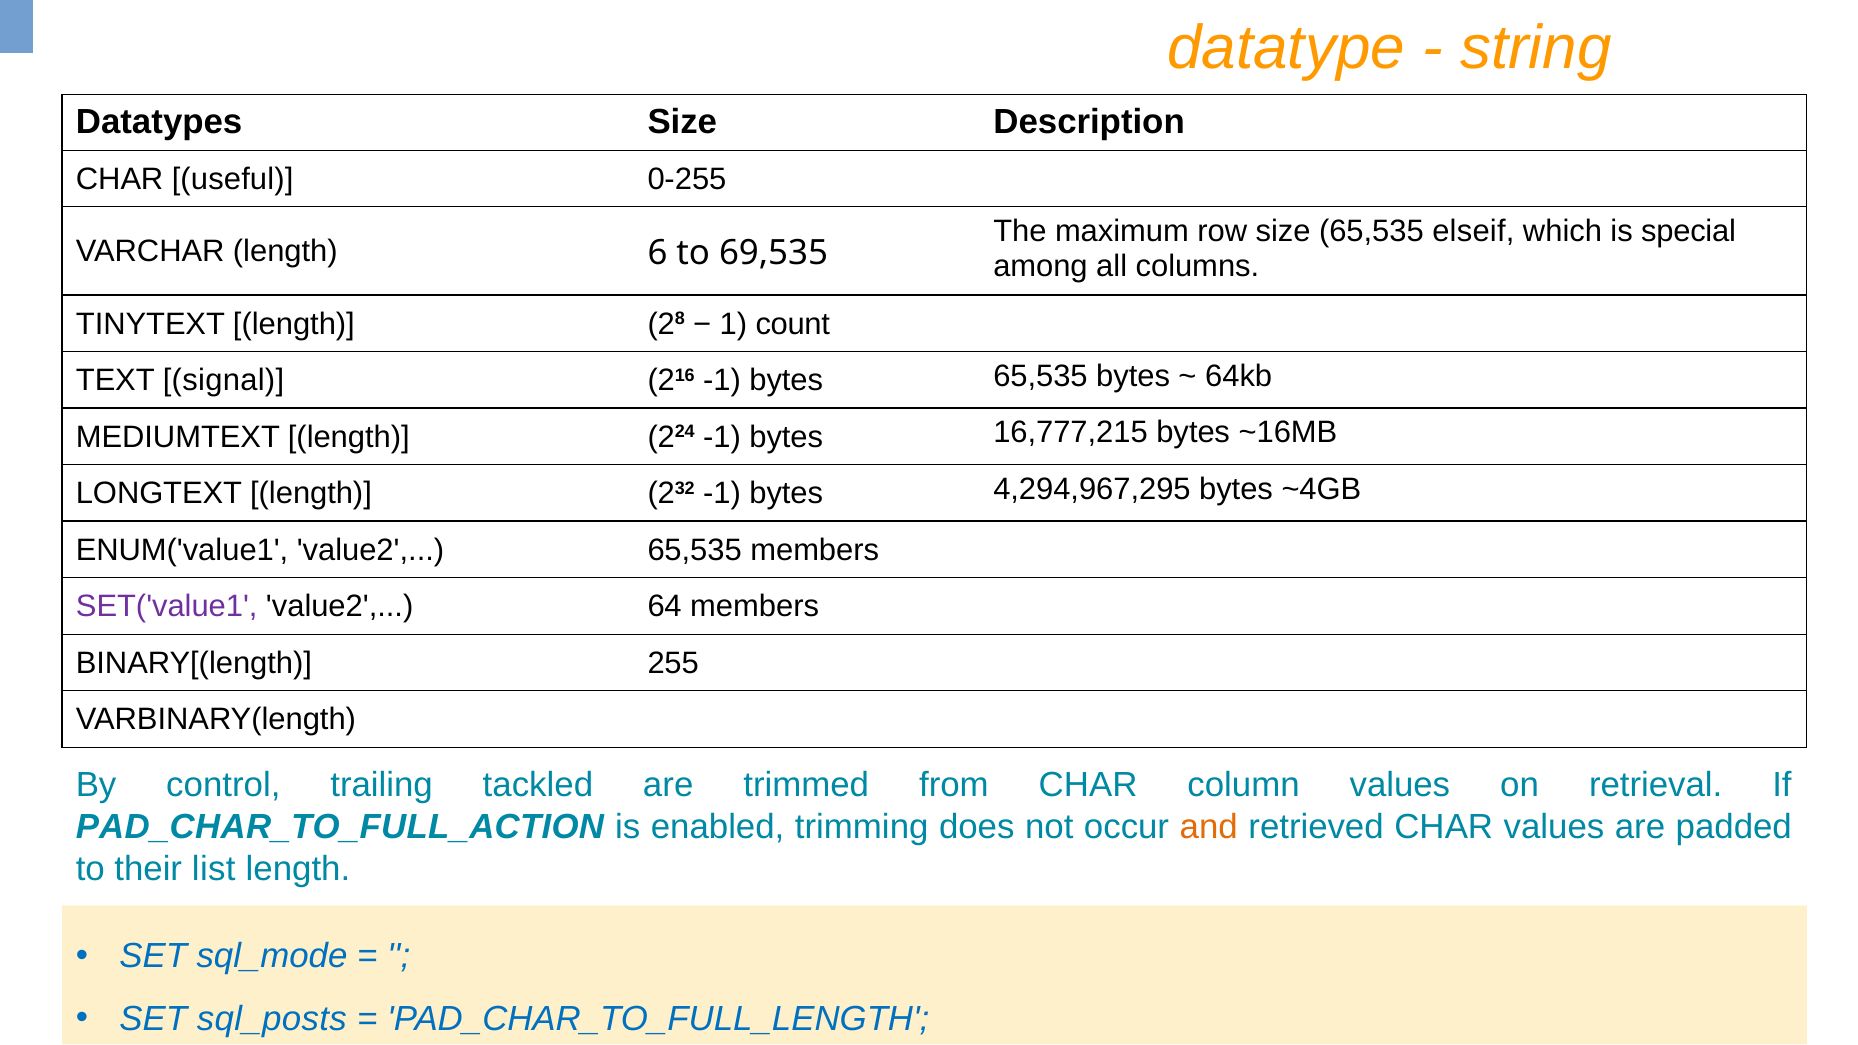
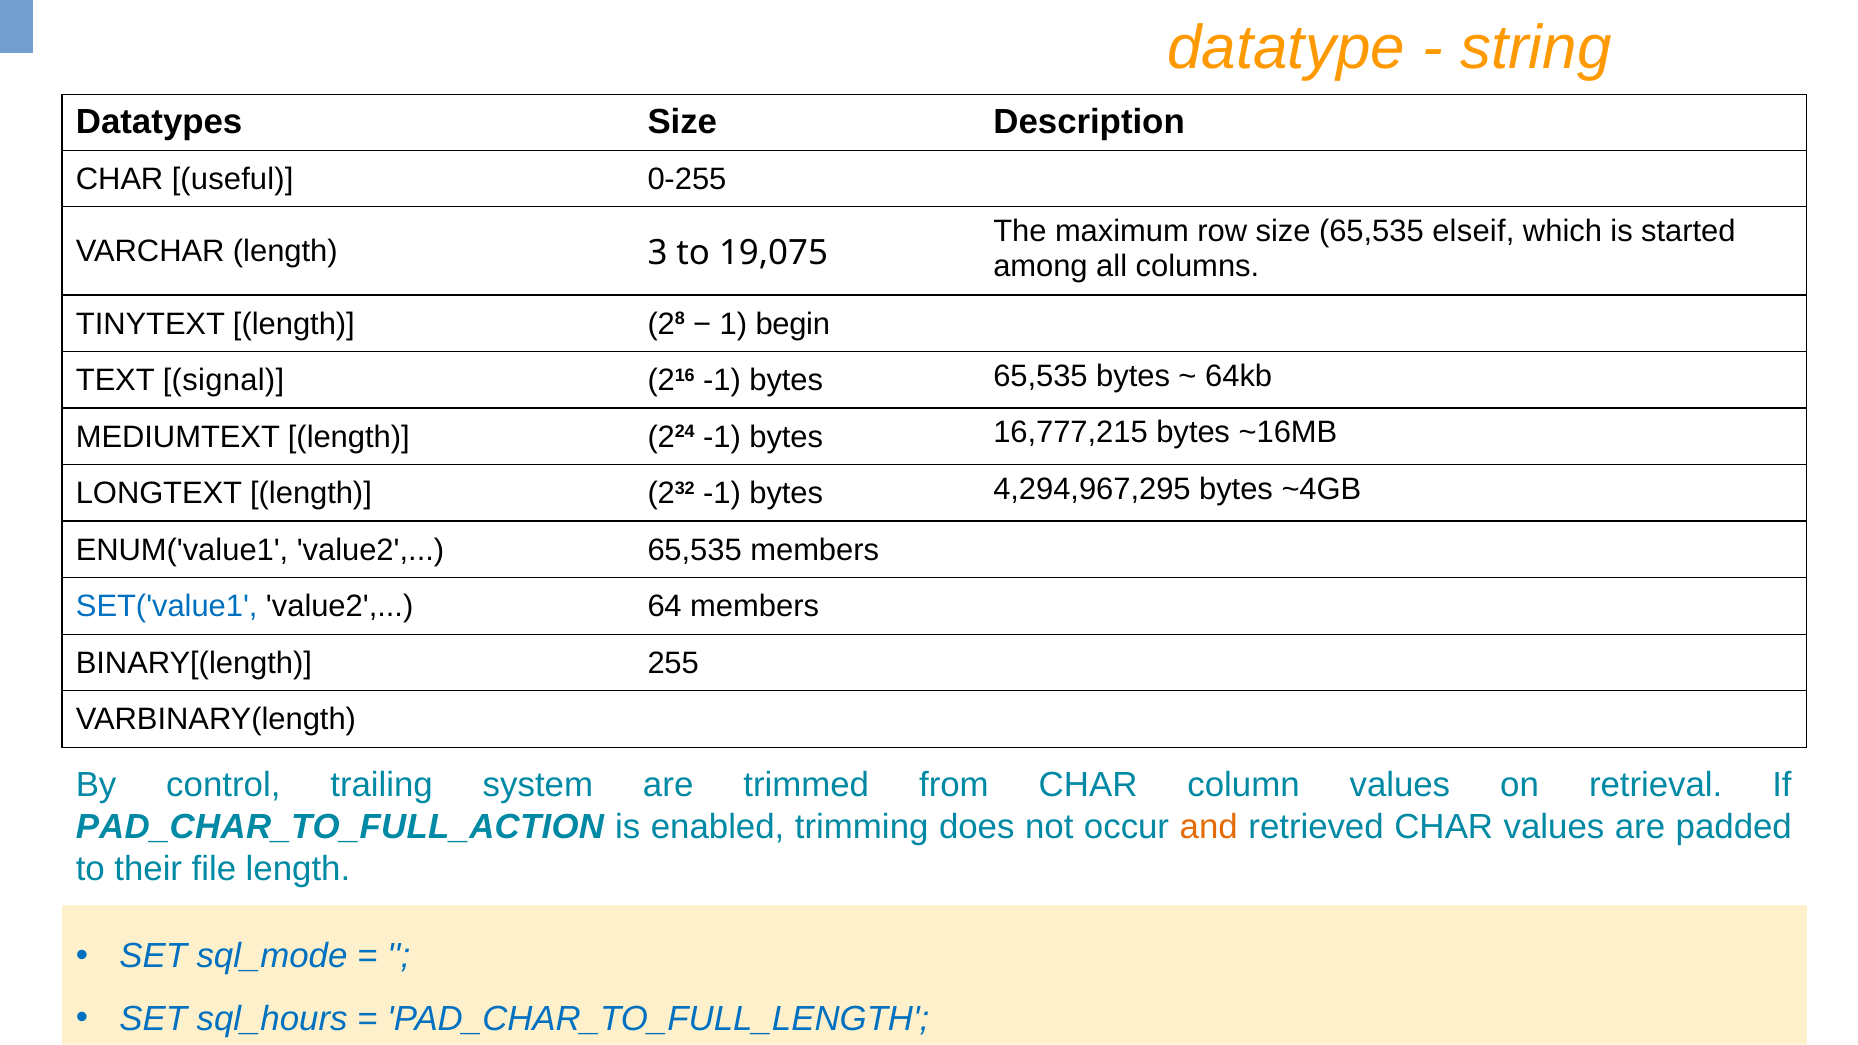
special: special -> started (1688, 232)
6: 6 -> 3 (657, 253)
69,535: 69,535 -> 19,075 (774, 253)
count: count -> begin (793, 324)
SET('value1 colour: purple -> blue (167, 606)
tackled: tackled -> system (538, 785)
list: list -> file (214, 869)
sql_posts: sql_posts -> sql_hours (272, 1019)
